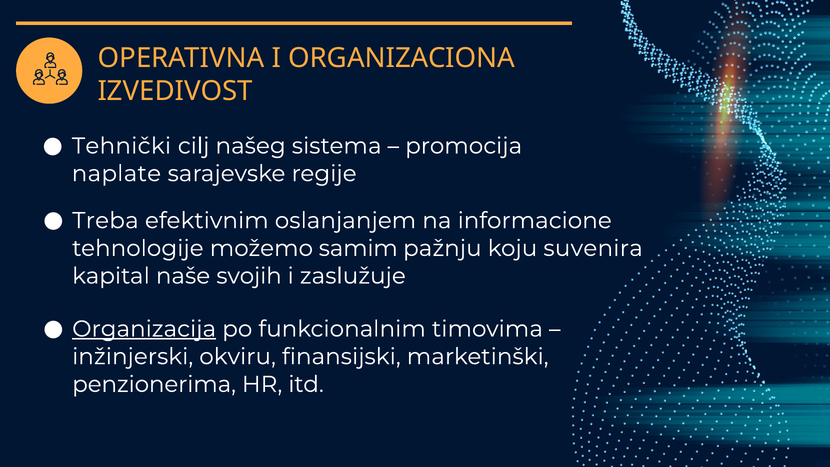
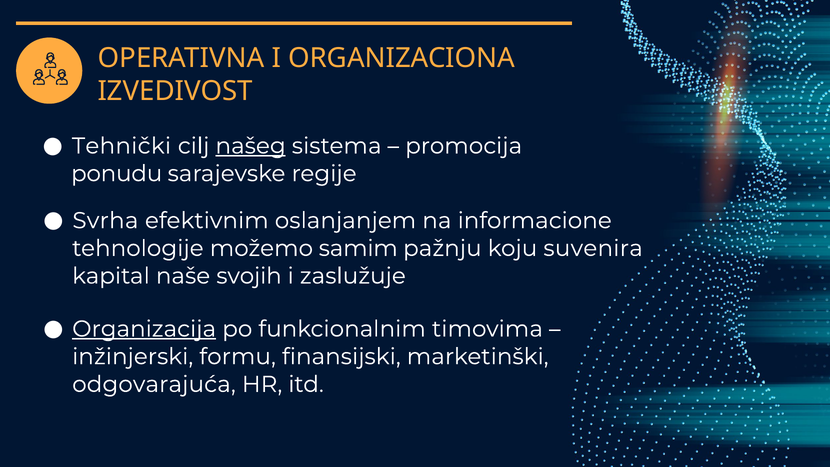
našeg underline: none -> present (251, 146)
naplate: naplate -> ponudu (117, 174)
Treba: Treba -> Svrha (105, 221)
okviru: okviru -> formu (238, 357)
penzionerima: penzionerima -> odgovarajuća (154, 384)
